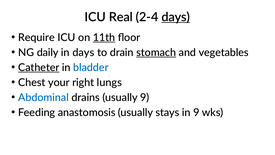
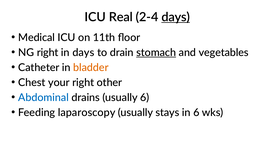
Require: Require -> Medical (37, 37)
11th underline: present -> none (104, 37)
NG daily: daily -> right (48, 52)
Catheter underline: present -> none (39, 67)
bladder colour: blue -> orange (91, 67)
lungs: lungs -> other (109, 82)
usually 9: 9 -> 6 (145, 97)
anastomosis: anastomosis -> laparoscopy (87, 112)
in 9: 9 -> 6 (196, 112)
